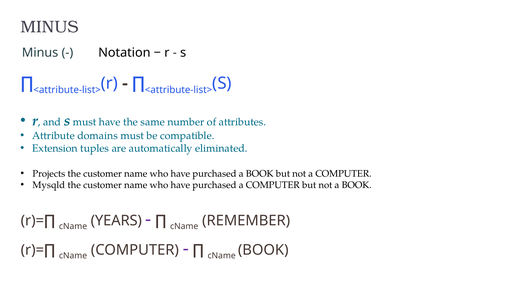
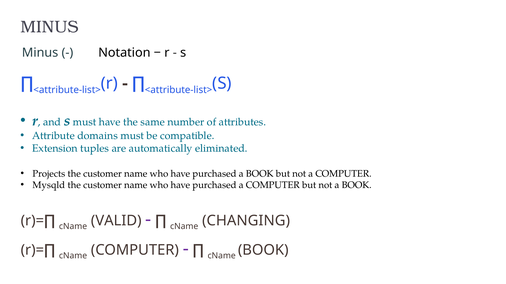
YEARS: YEARS -> VALID (116, 221)
REMEMBER: REMEMBER -> CHANGING (246, 221)
